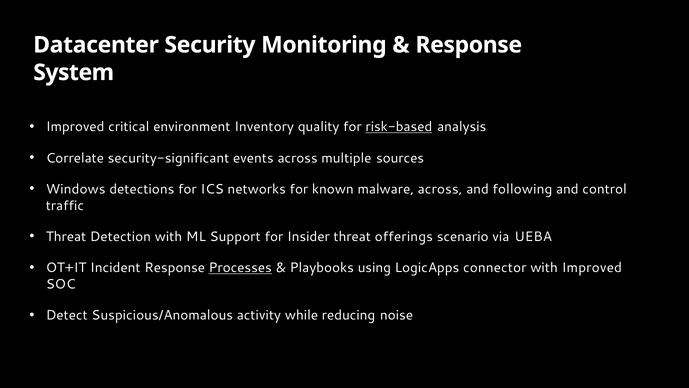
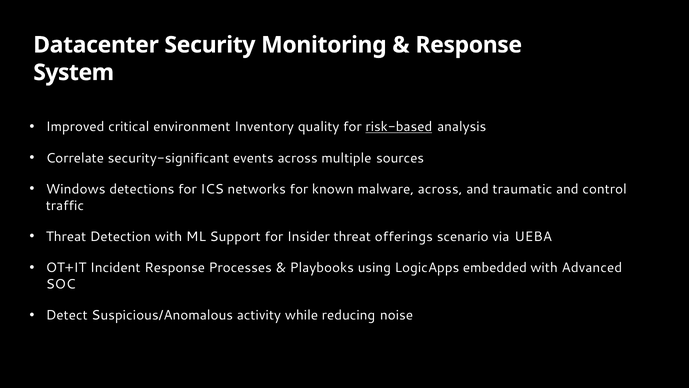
following: following -> traumatic (522, 189)
Processes underline: present -> none (240, 268)
connector: connector -> embedded (495, 268)
with Improved: Improved -> Advanced (592, 268)
